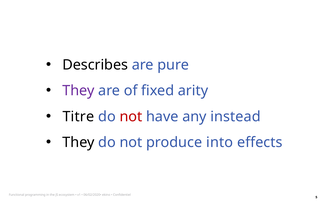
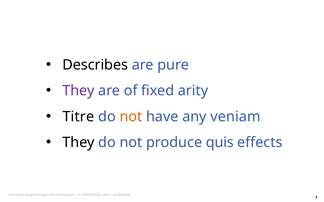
not colour: red -> orange (131, 117)
instead: instead -> veniam (235, 117)
into: into -> quis (220, 143)
